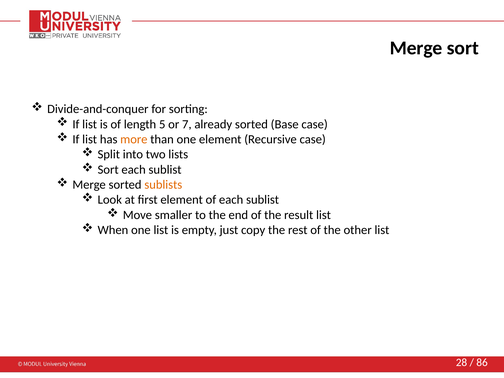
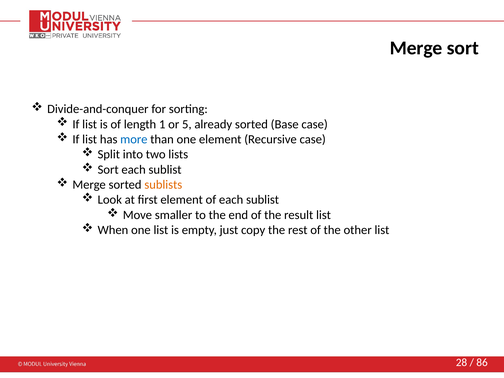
5: 5 -> 1 (162, 124)
7: 7 -> 5 (187, 124)
more colour: orange -> blue (134, 139)
